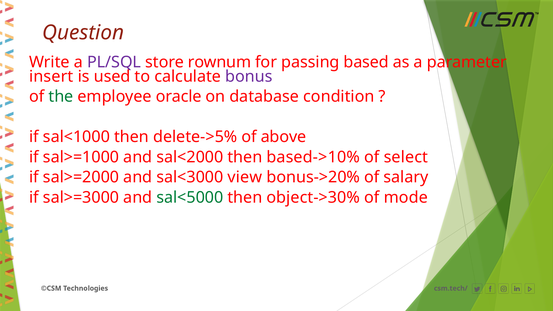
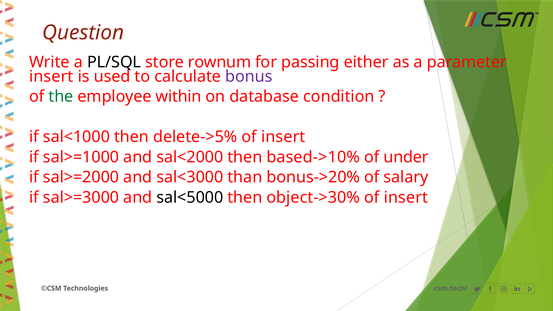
PL/SQL colour: purple -> black (114, 62)
based: based -> either (366, 62)
oracle: oracle -> within (179, 97)
above: above -> insert (283, 137)
select: select -> under (406, 157)
view: view -> than (245, 177)
sal<5000 colour: green -> black (190, 197)
mode: mode -> insert (406, 197)
